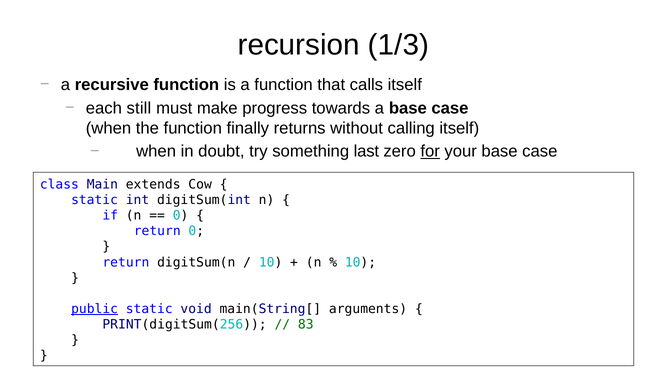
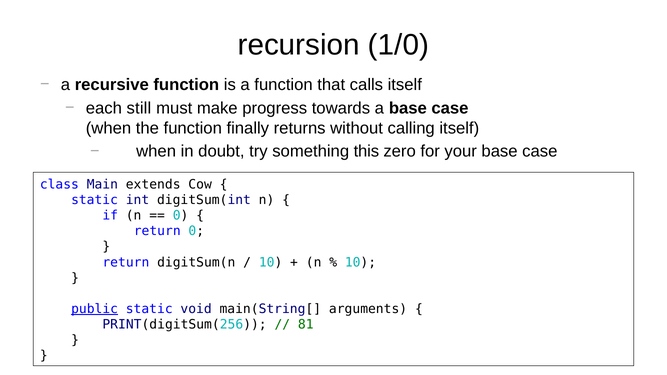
1/3: 1/3 -> 1/0 (398, 45)
last: last -> this (366, 151)
for underline: present -> none (430, 151)
83: 83 -> 81 (306, 325)
